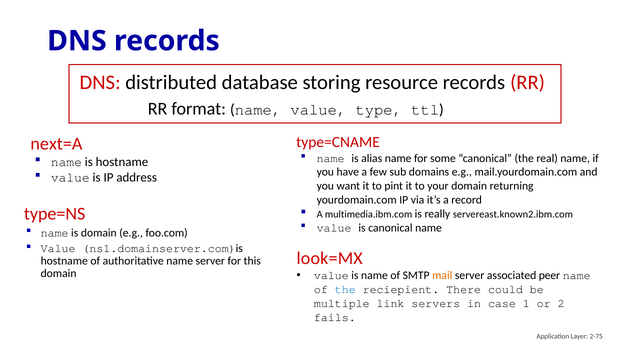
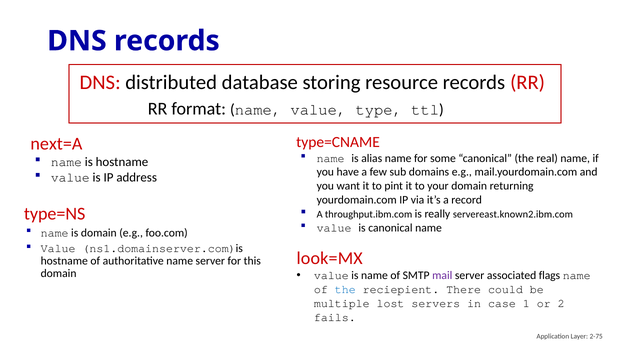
multimedia.ibm.com: multimedia.ibm.com -> throughput.ibm.com (369, 214)
mail colour: orange -> purple (442, 276)
peer: peer -> flags (549, 276)
link: link -> lost (391, 304)
